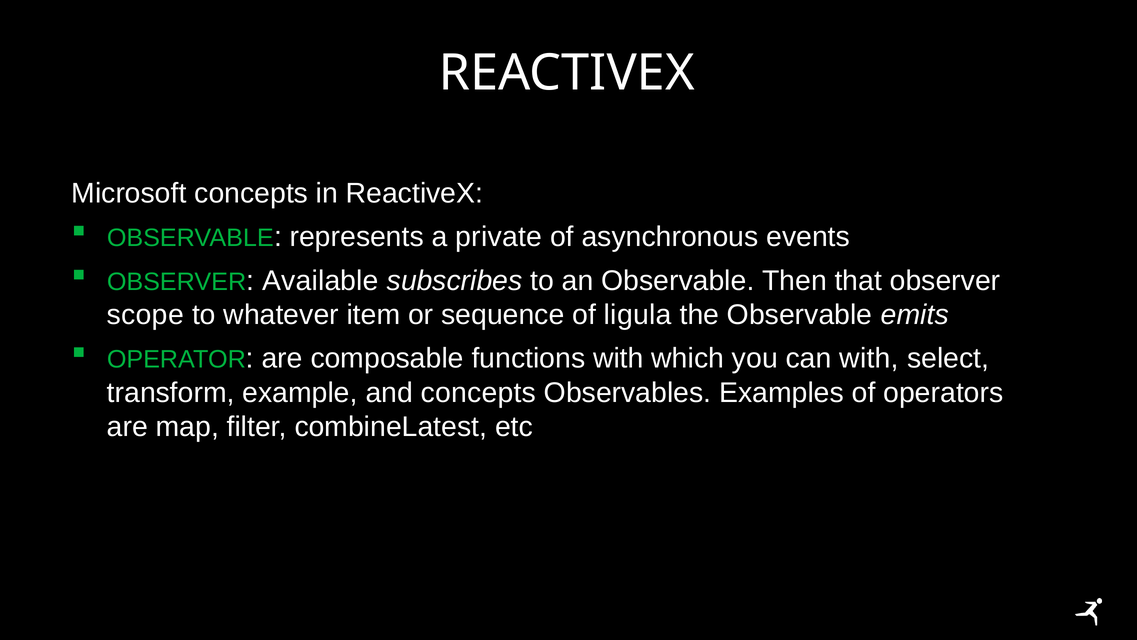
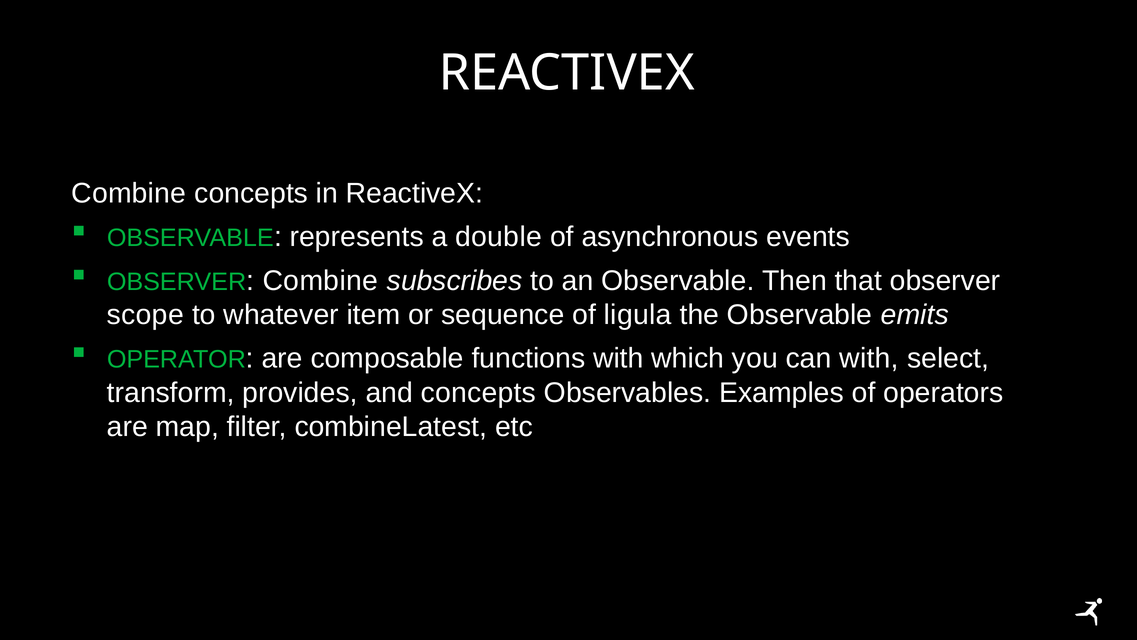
Microsoft: Microsoft -> Combine (129, 193)
private: private -> double (499, 237)
OBSERVER Available: Available -> Combine (320, 281)
example: example -> provides (300, 392)
